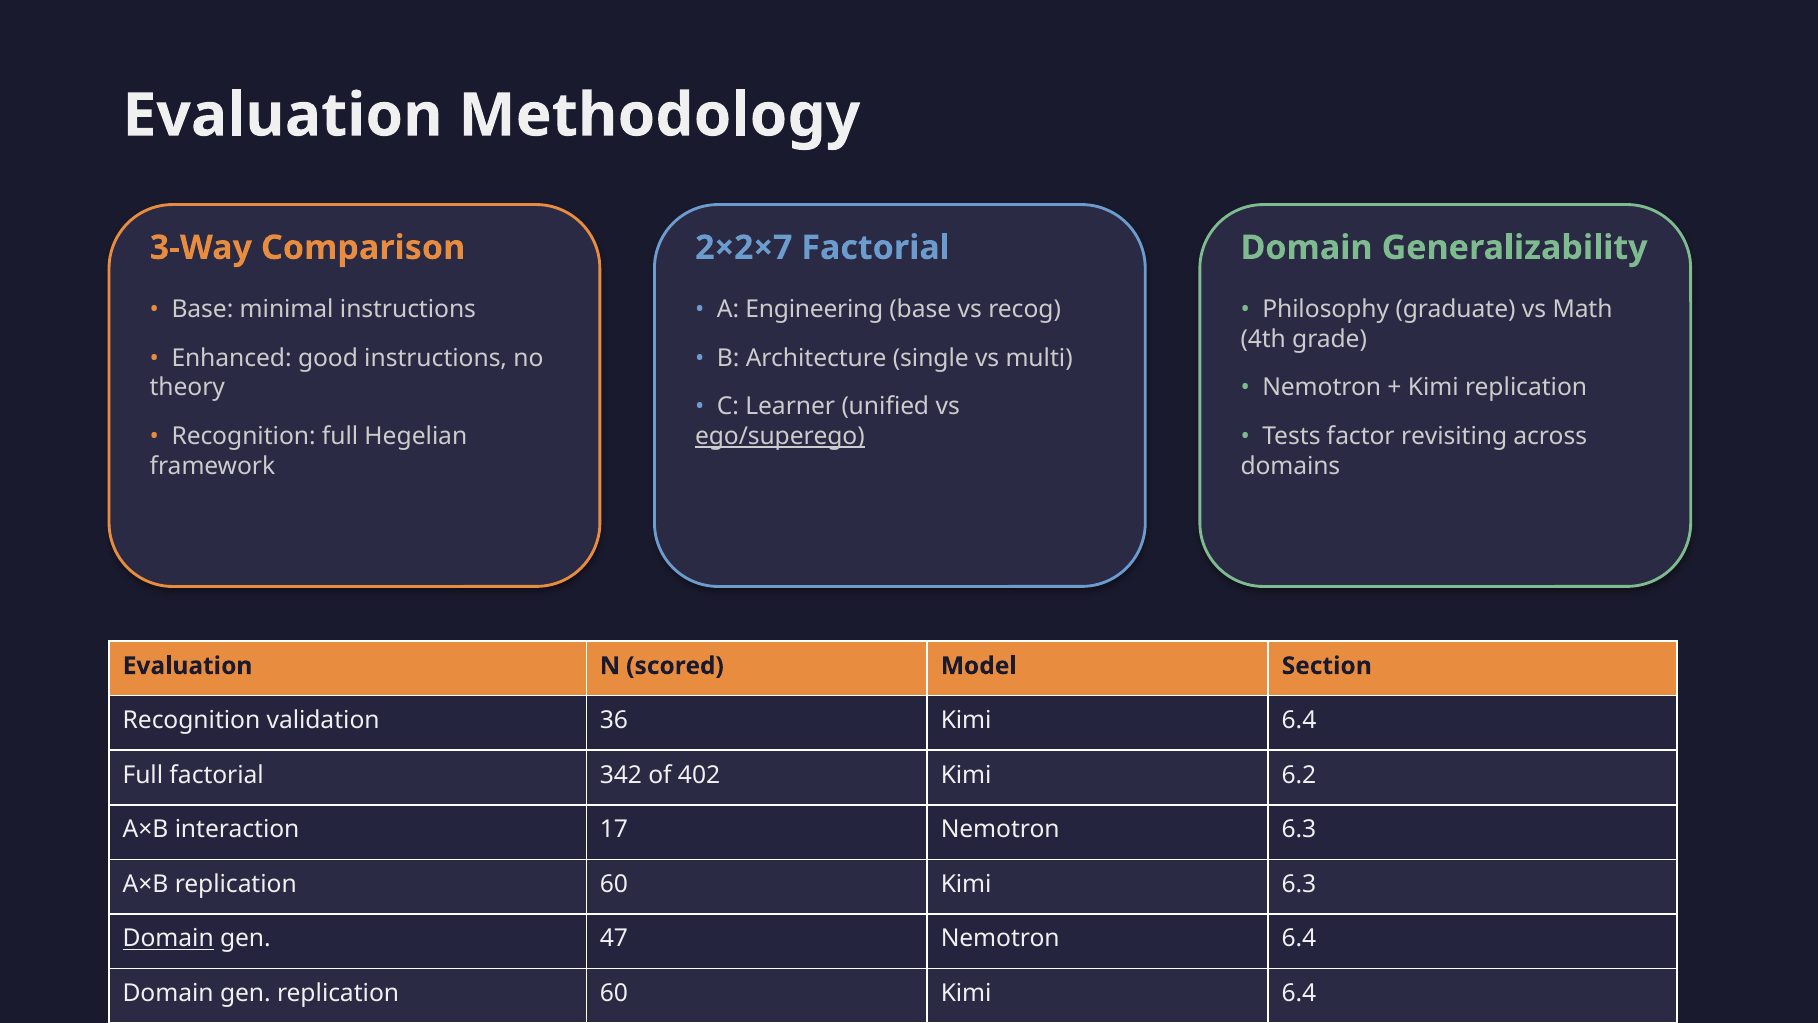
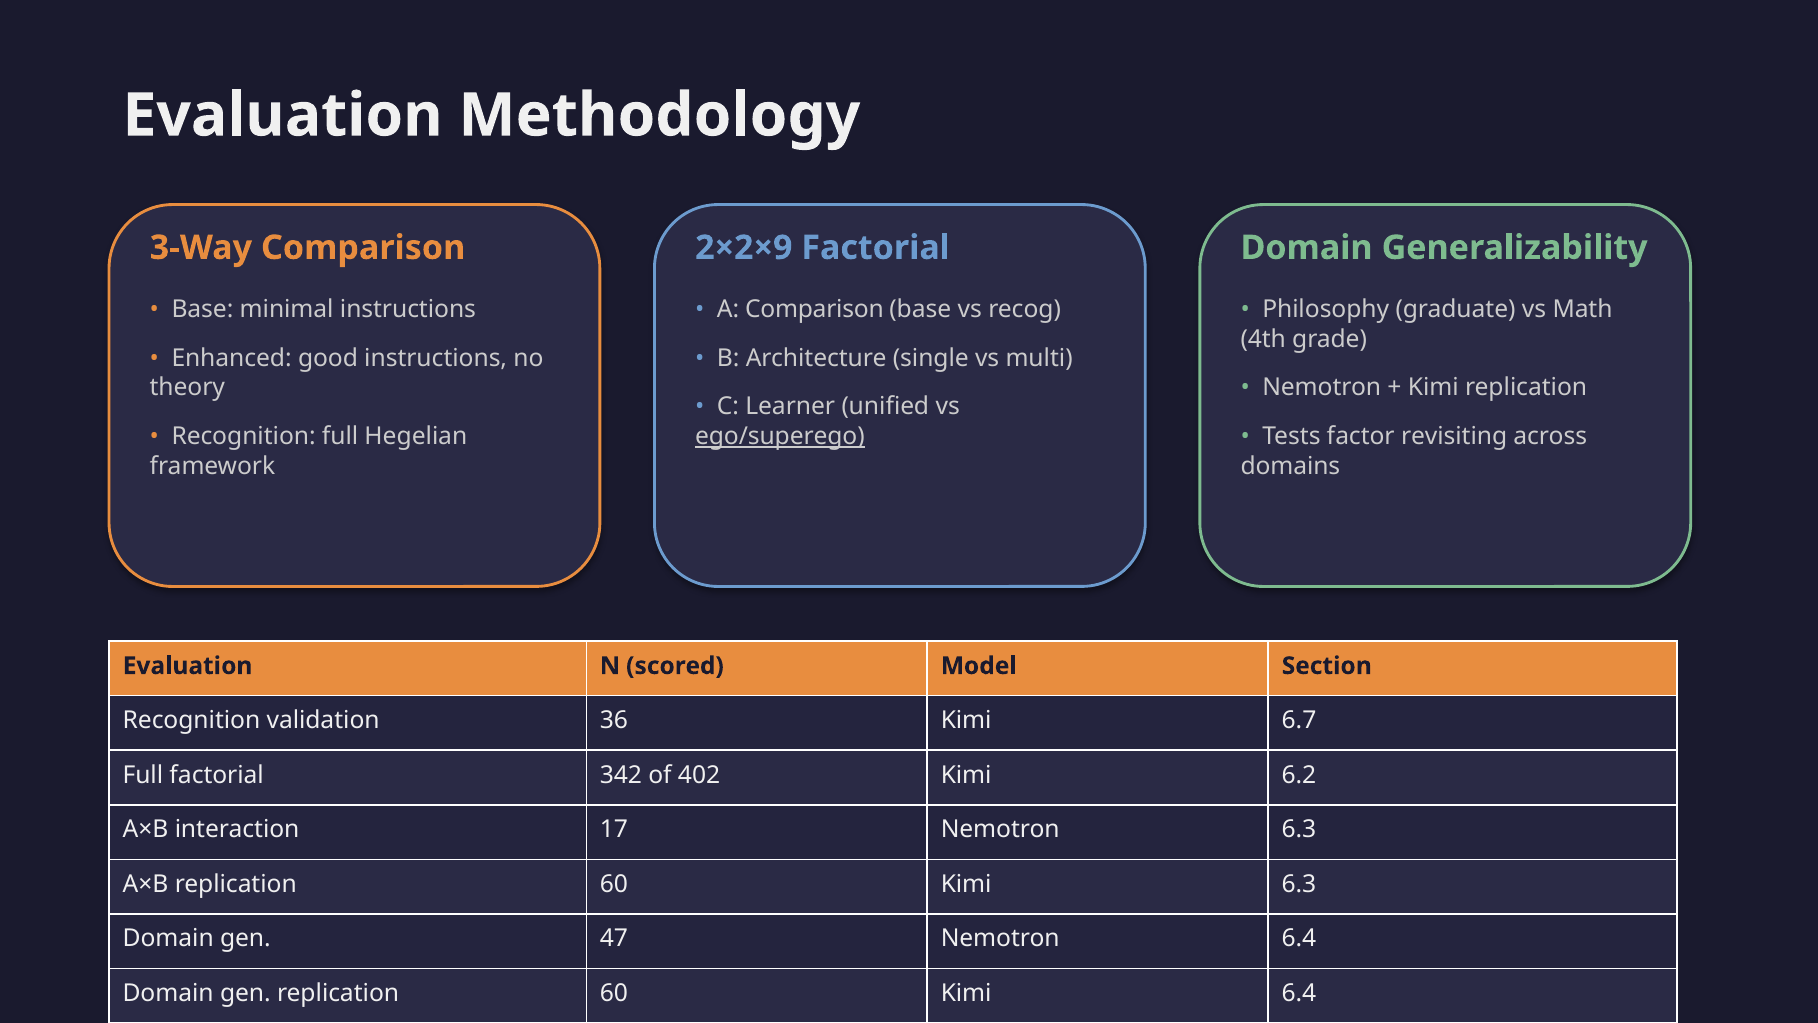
2×2×7: 2×2×7 -> 2×2×9 (744, 248)
A Engineering: Engineering -> Comparison (814, 310)
36 Kimi 6.4: 6.4 -> 6.7 (1299, 720)
Domain underline: present -> none (168, 938)
